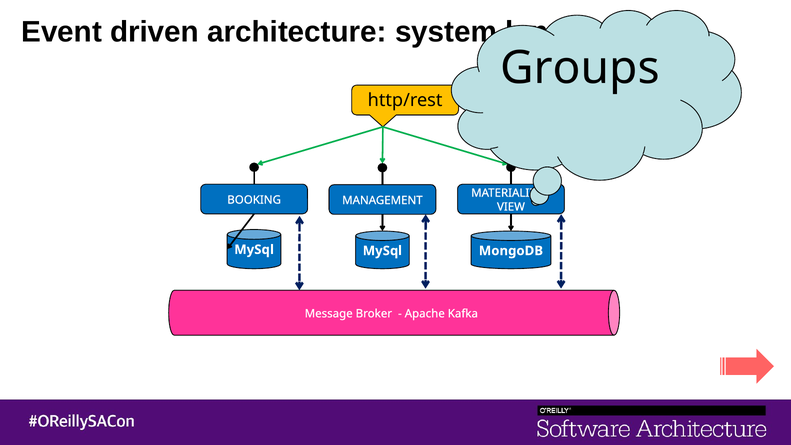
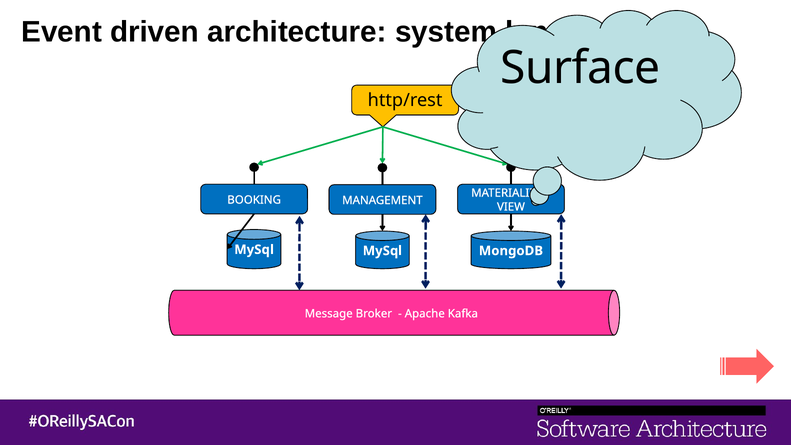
Groups: Groups -> Surface (580, 68)
